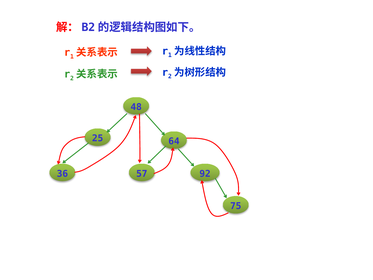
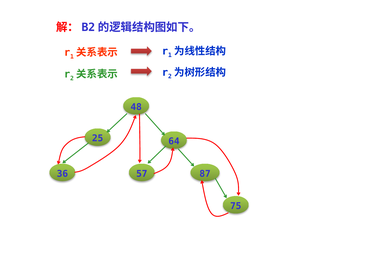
92: 92 -> 87 (205, 174)
